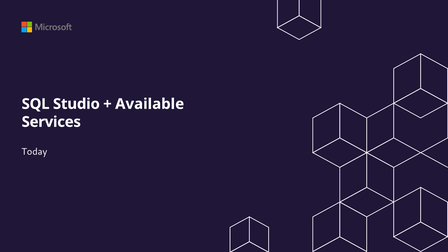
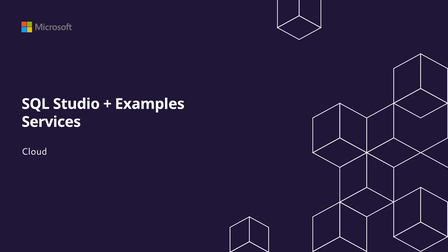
Available: Available -> Examples (150, 104)
Today: Today -> Cloud (34, 152)
